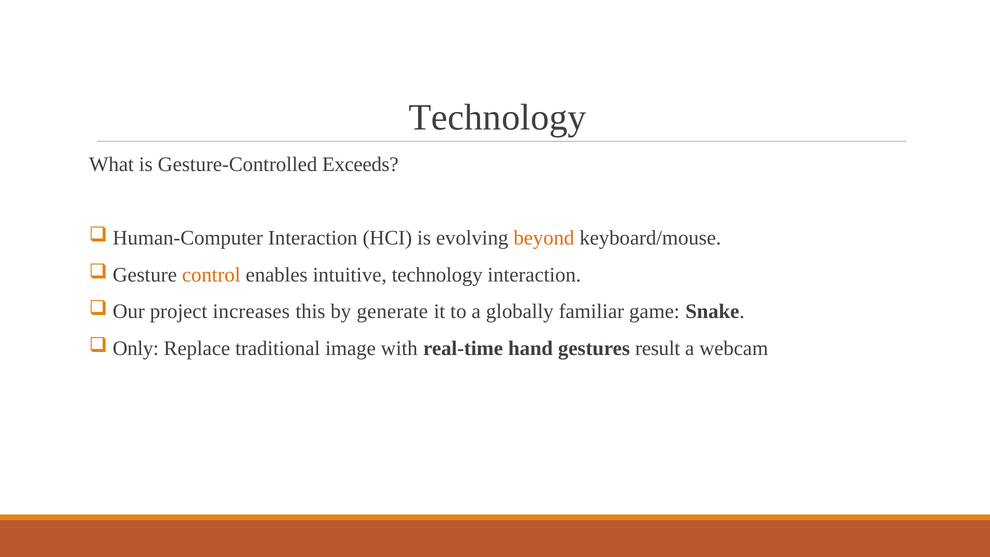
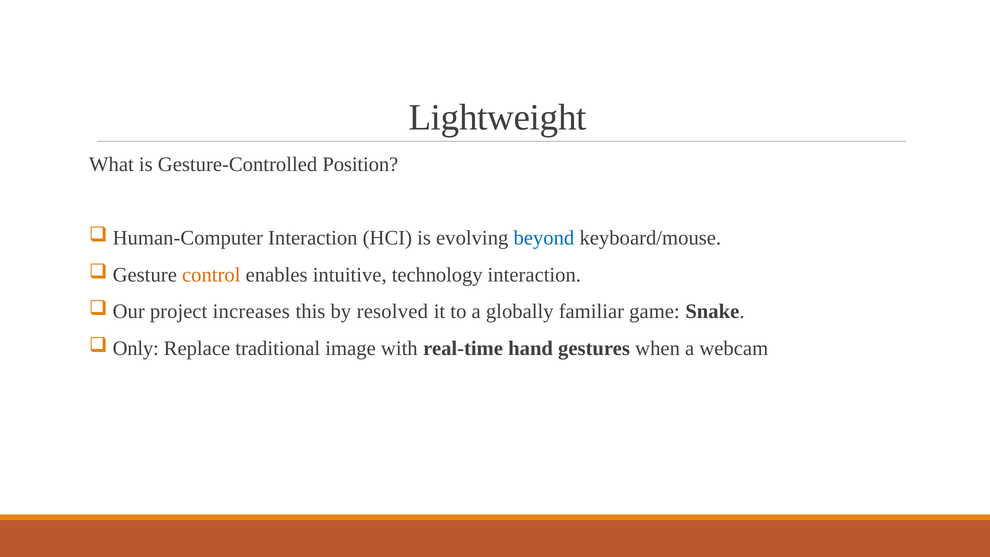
Technology: Technology -> Lightweight (498, 118)
Exceeds: Exceeds -> Position (360, 165)
beyond colour: orange -> blue (544, 238)
generate: generate -> resolved (392, 312)
result: result -> when (658, 348)
